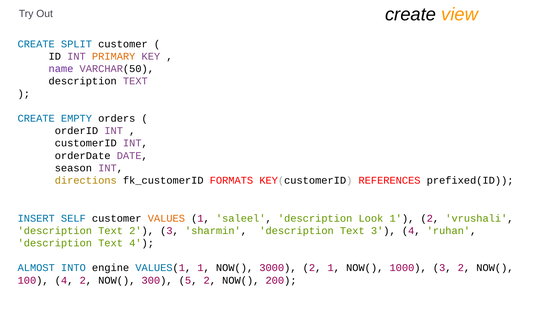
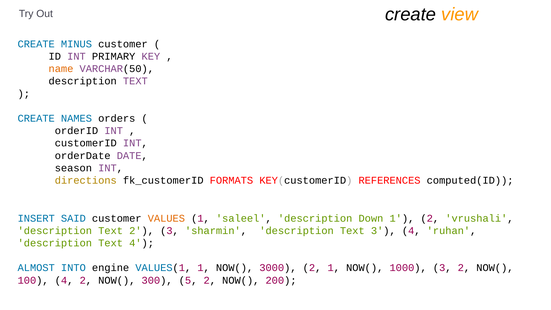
SPLIT: SPLIT -> MINUS (76, 44)
PRIMARY colour: orange -> black (114, 56)
name colour: purple -> orange (61, 69)
EMPTY: EMPTY -> NAMES (76, 118)
prefixed(ID: prefixed(ID -> computed(ID (470, 180)
SELF: SELF -> SAID (73, 218)
Look: Look -> Down (371, 218)
